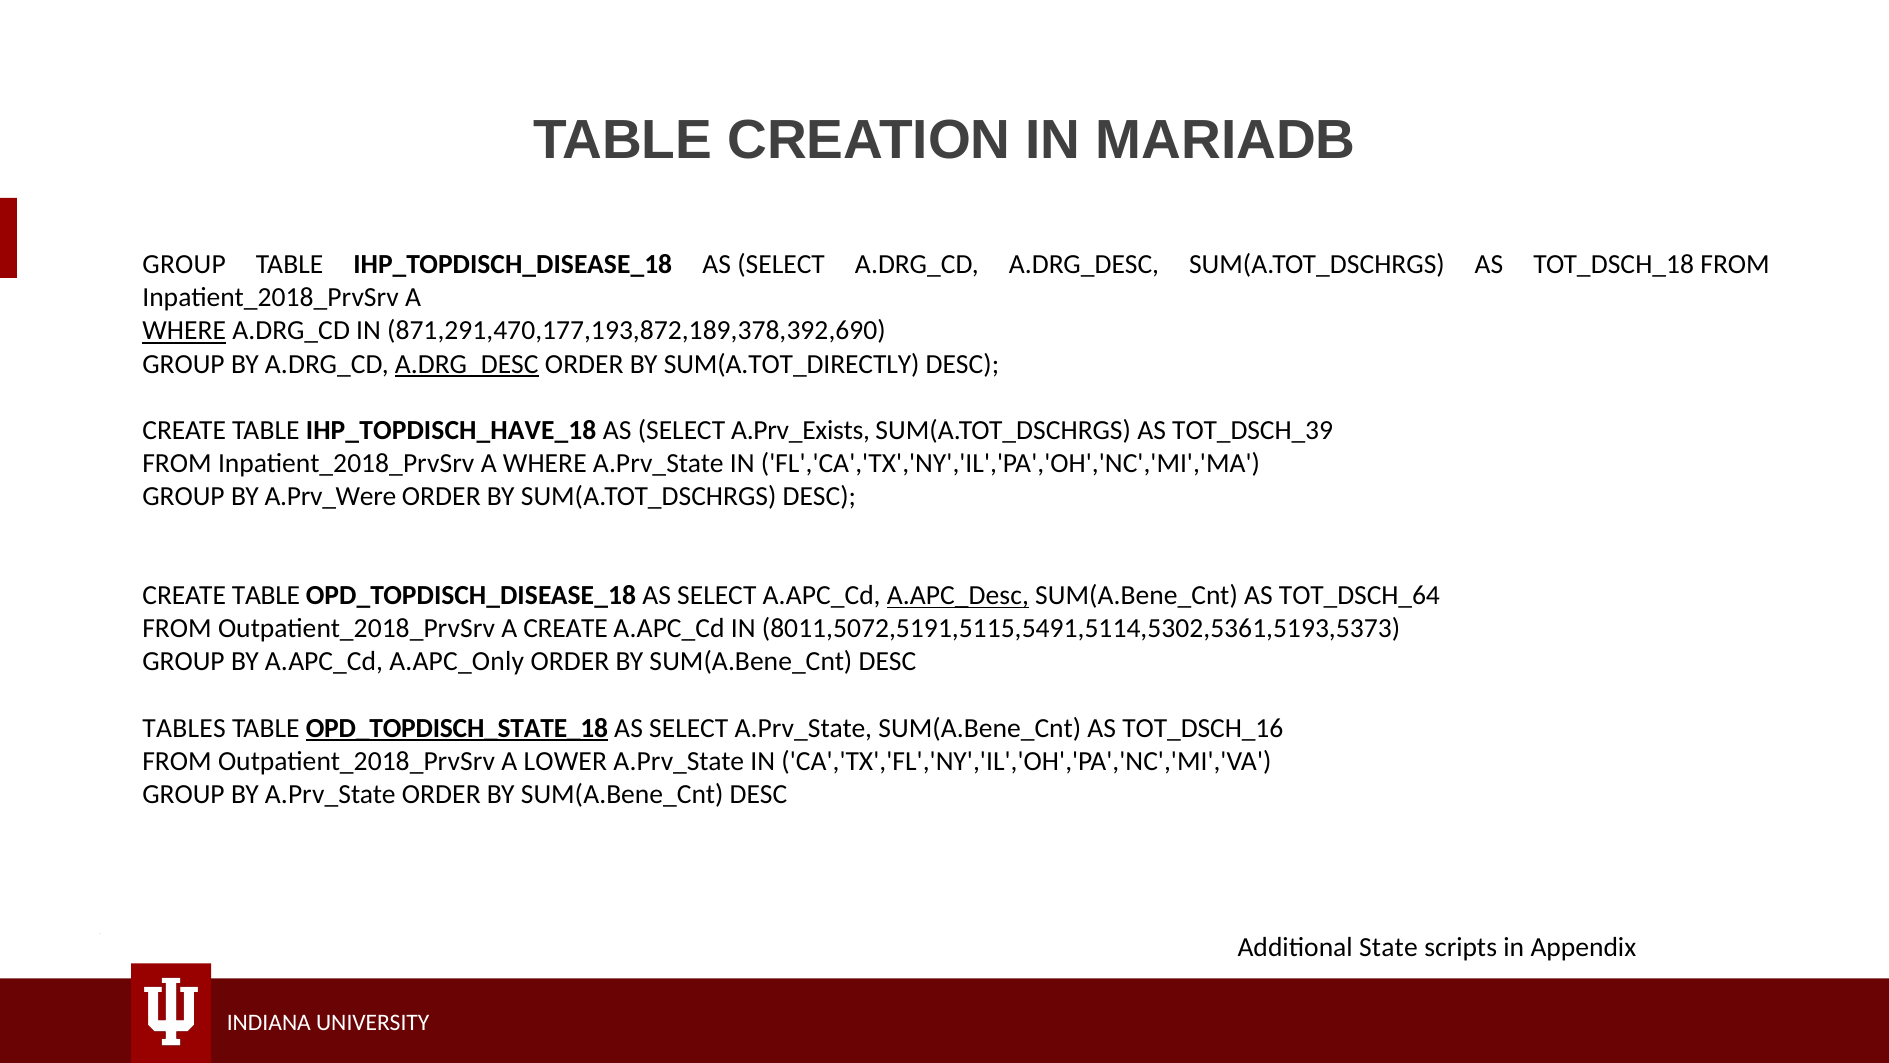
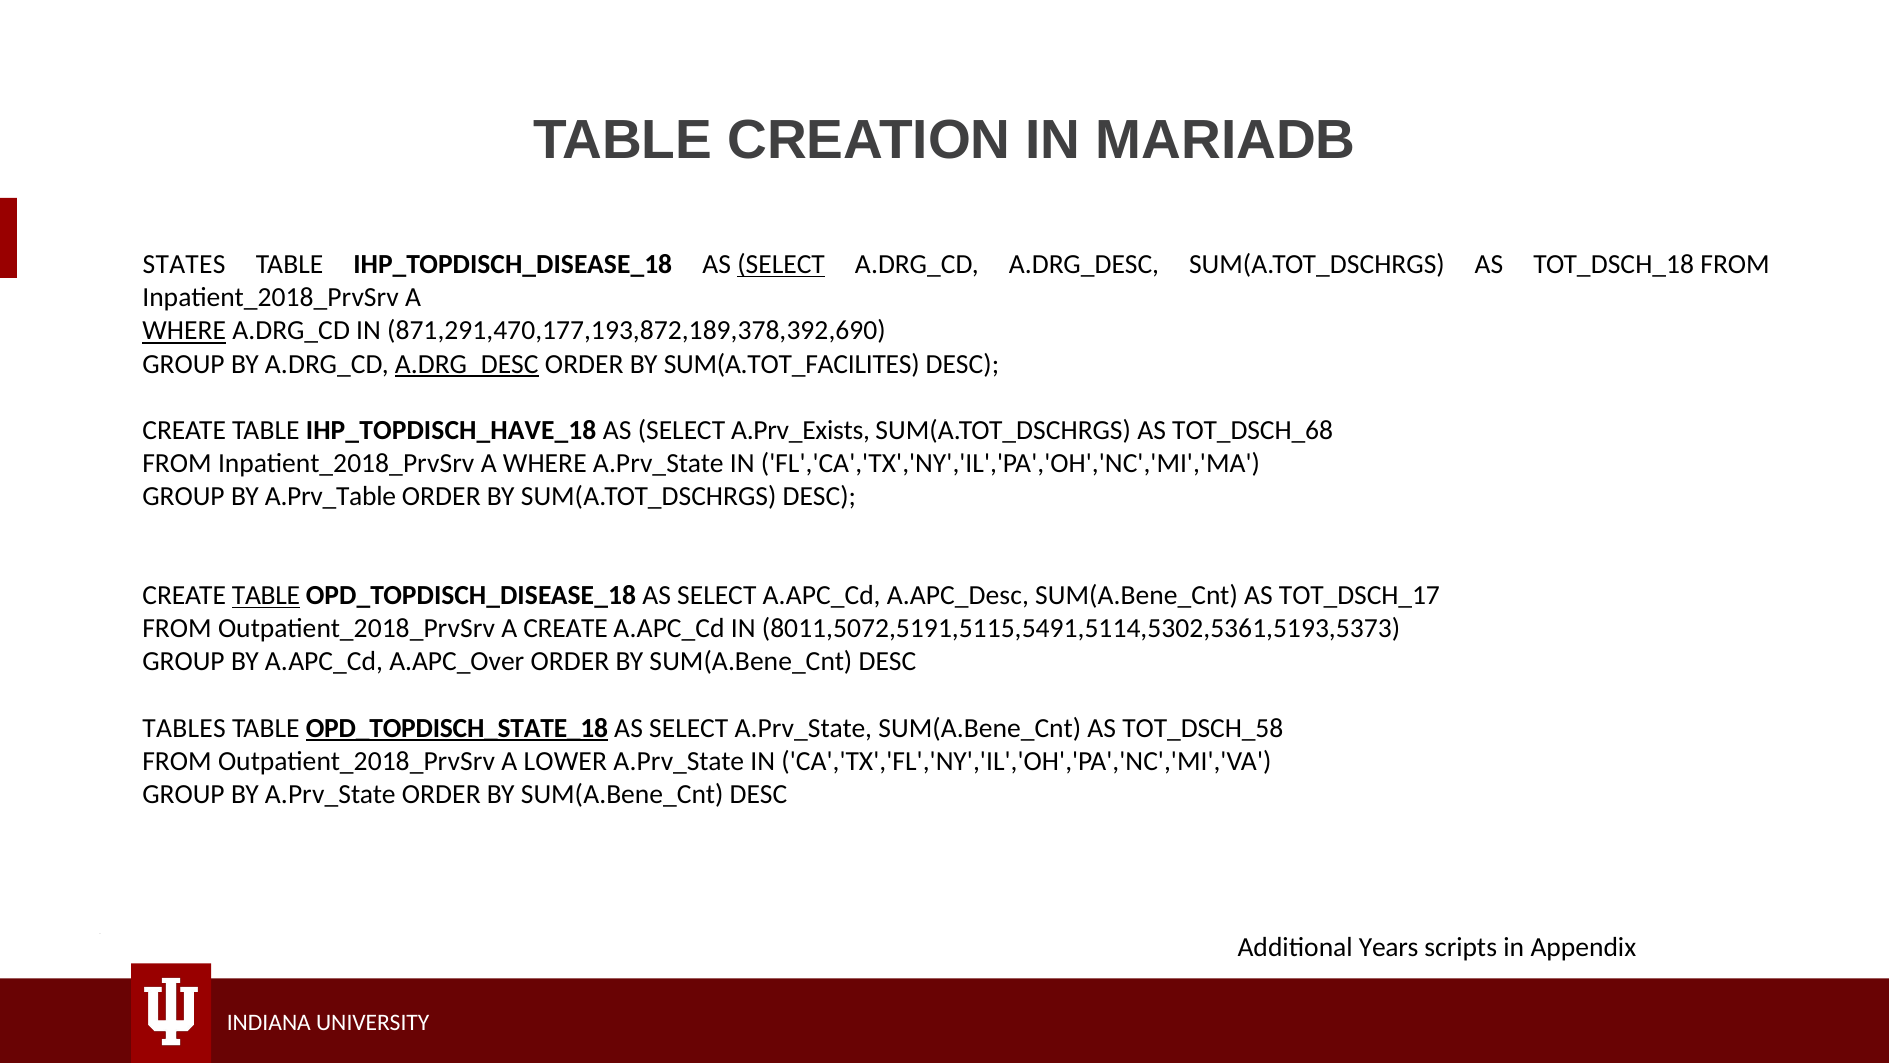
GROUP: GROUP -> STATES (184, 265)
SELECT underline: none -> present (781, 265)
SUM(A.TOT_DIRECTLY: SUM(A.TOT_DIRECTLY -> SUM(A.TOT_FACILITES (792, 364)
TOT_DSCH_39: TOT_DSCH_39 -> TOT_DSCH_68 (1253, 430)
A.Prv_Were: A.Prv_Were -> A.Prv_Table (330, 496)
TABLE underline: none -> present (266, 595)
A.APC_Desc underline: present -> none (958, 595)
TOT_DSCH_64: TOT_DSCH_64 -> TOT_DSCH_17 (1359, 595)
A.APC_Only: A.APC_Only -> A.APC_Over (457, 661)
TOT_DSCH_16: TOT_DSCH_16 -> TOT_DSCH_58 (1203, 728)
State: State -> Years (1389, 947)
